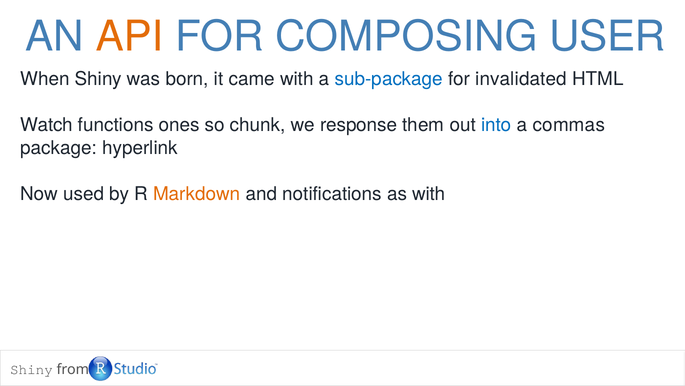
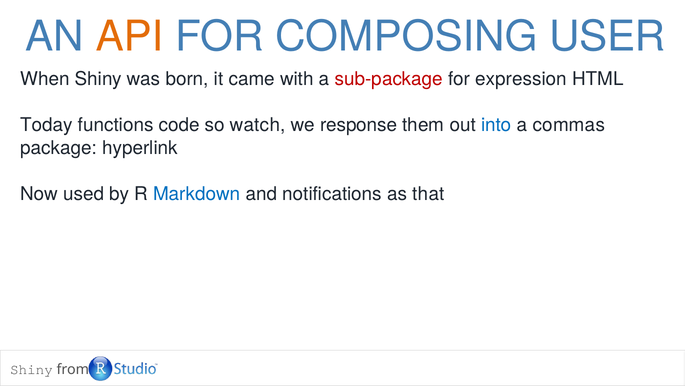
sub-package colour: blue -> red (389, 79)
invalidated: invalidated -> expression (521, 79)
Watch: Watch -> Today (46, 125)
ones: ones -> code (179, 125)
chunk: chunk -> watch (258, 125)
Markdown colour: orange -> blue (197, 194)
as with: with -> that (428, 194)
